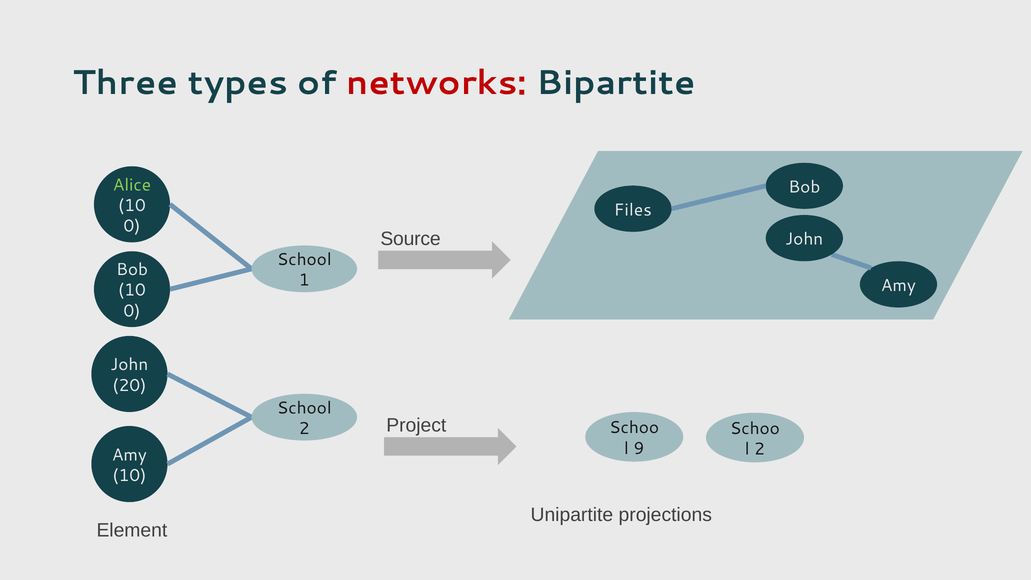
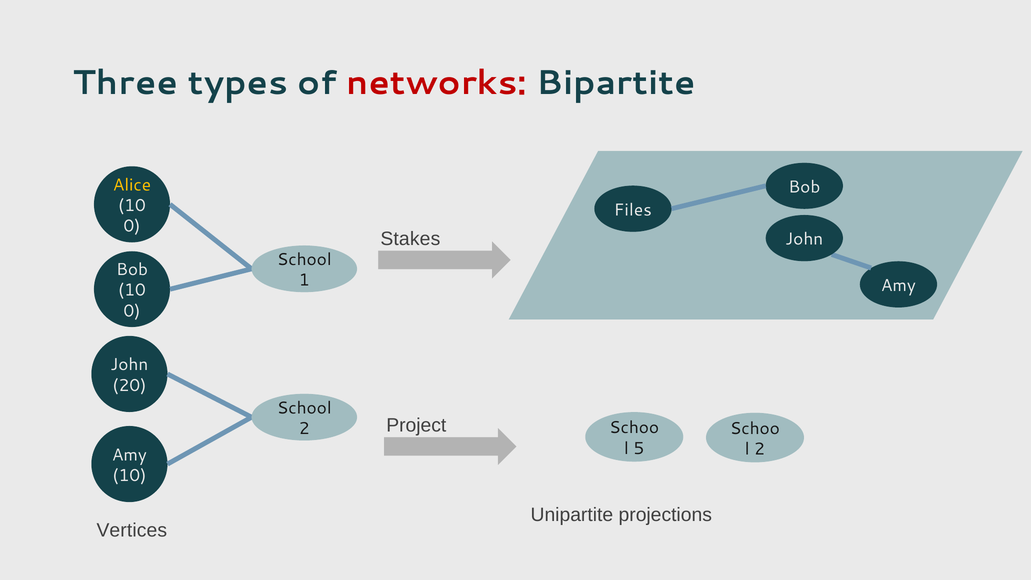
Alice colour: light green -> yellow (132, 185)
Source: Source -> Stakes (410, 239)
9: 9 -> 5 (639, 448)
Element: Element -> Vertices (132, 530)
